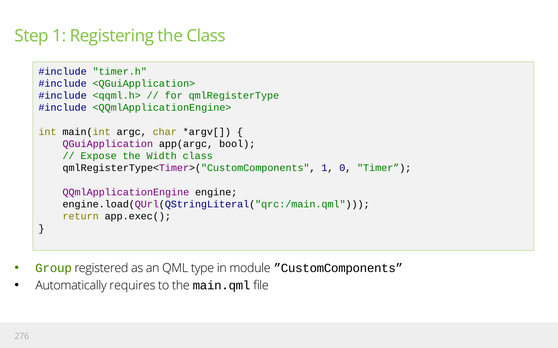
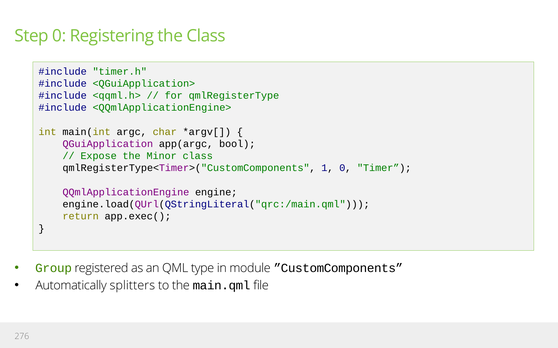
Step 1: 1 -> 0 (59, 36)
Width: Width -> Minor (162, 156)
requires: requires -> splitters (132, 286)
